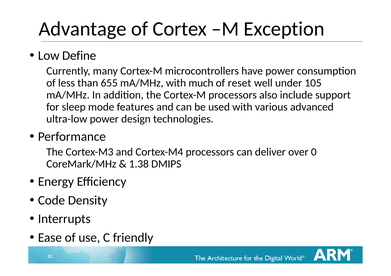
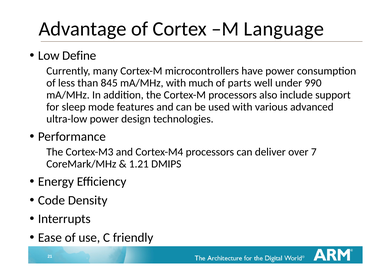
Exception: Exception -> Language (284, 29)
655: 655 -> 845 (109, 83)
reset: reset -> parts (240, 83)
105: 105 -> 990 (313, 83)
0: 0 -> 7 (314, 152)
1.38: 1.38 -> 1.21 (139, 164)
